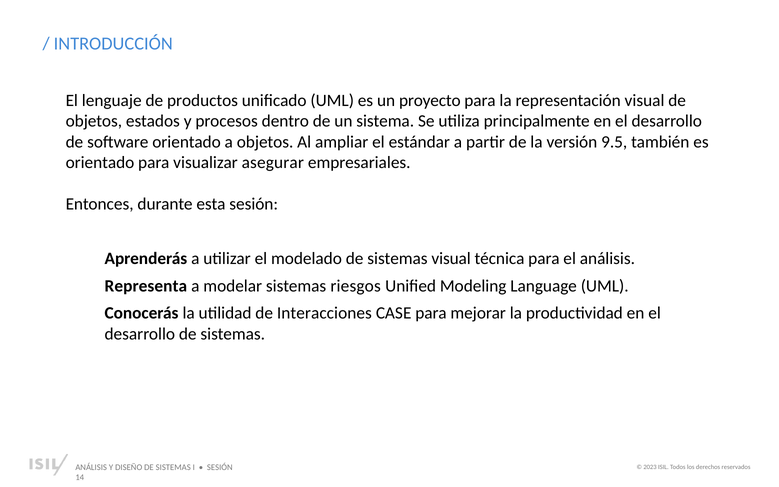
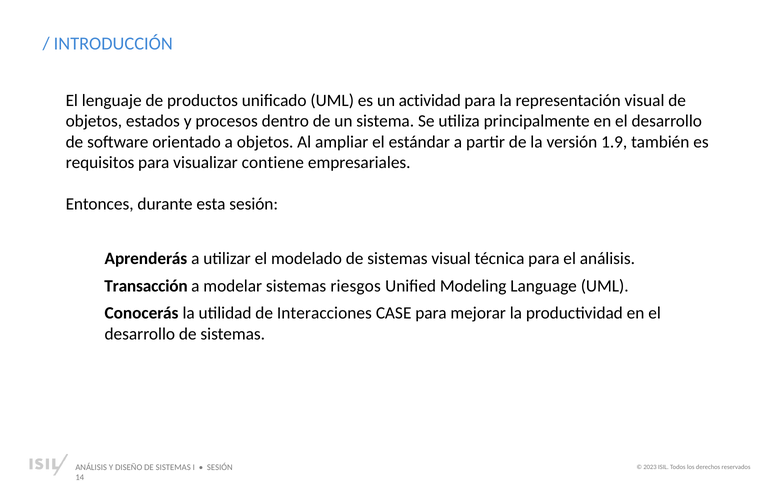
proyecto: proyecto -> actividad (430, 100)
9.5: 9.5 -> 1.9 (614, 142)
orientado: orientado -> requisitos (100, 163)
asegurar: asegurar -> contiene (273, 163)
Representa: Representa -> Transacción (146, 286)
